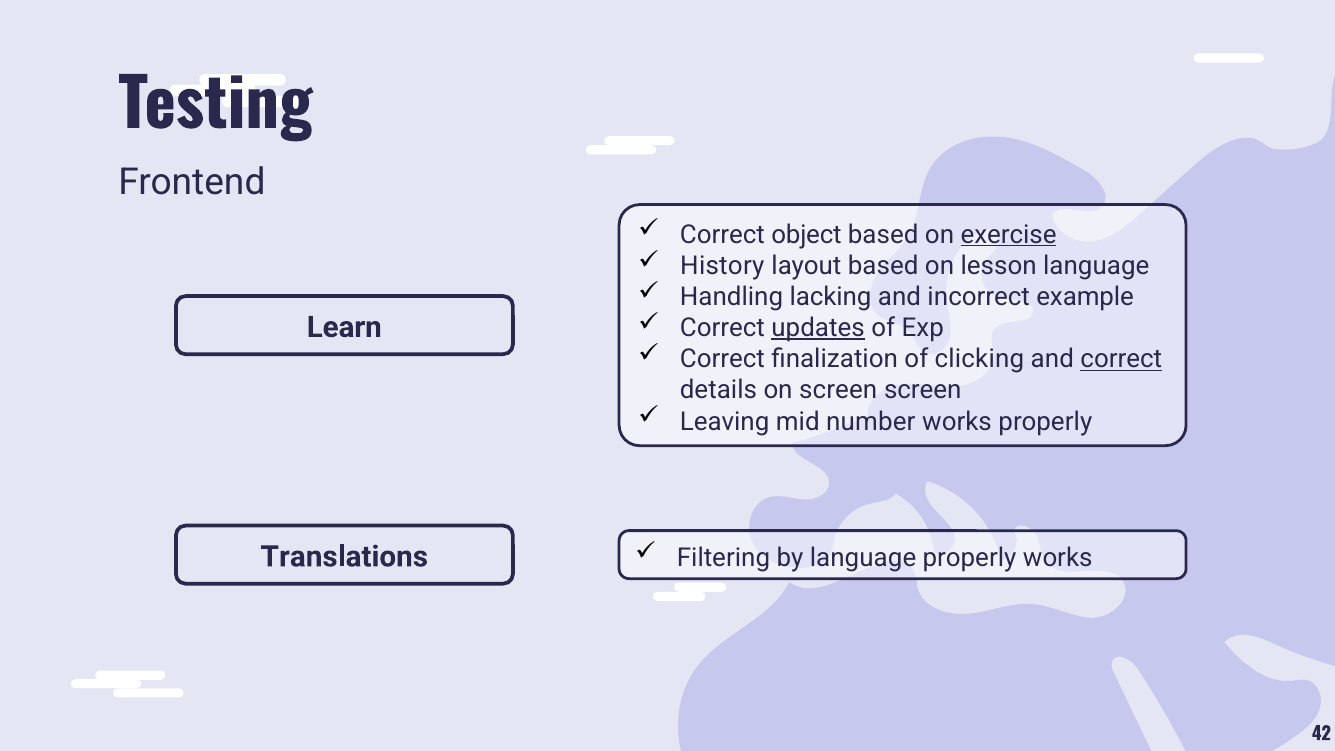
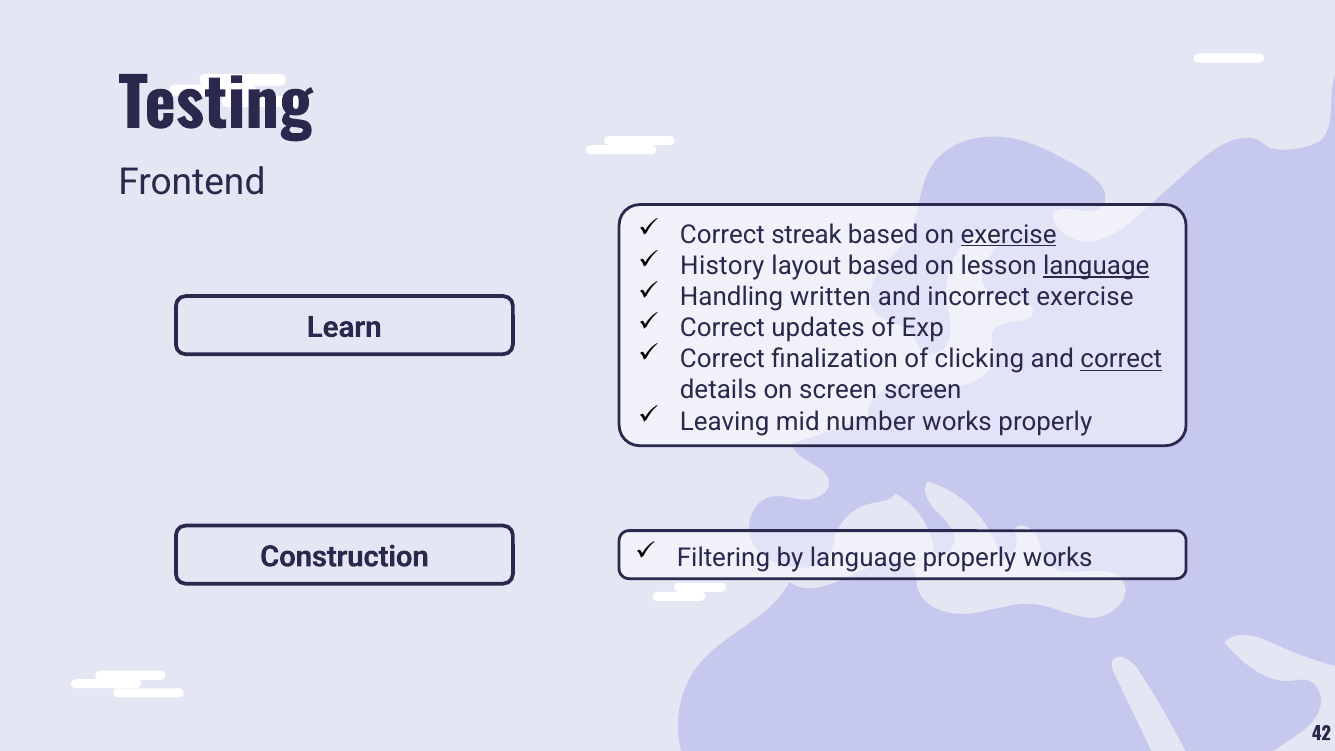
object: object -> streak (807, 235)
language underline: none -> present (1096, 266)
lacking: lacking -> written (830, 297)
incorrect example: example -> exercise (1085, 297)
updates underline: present -> none (818, 328)
Translations: Translations -> Construction (344, 557)
